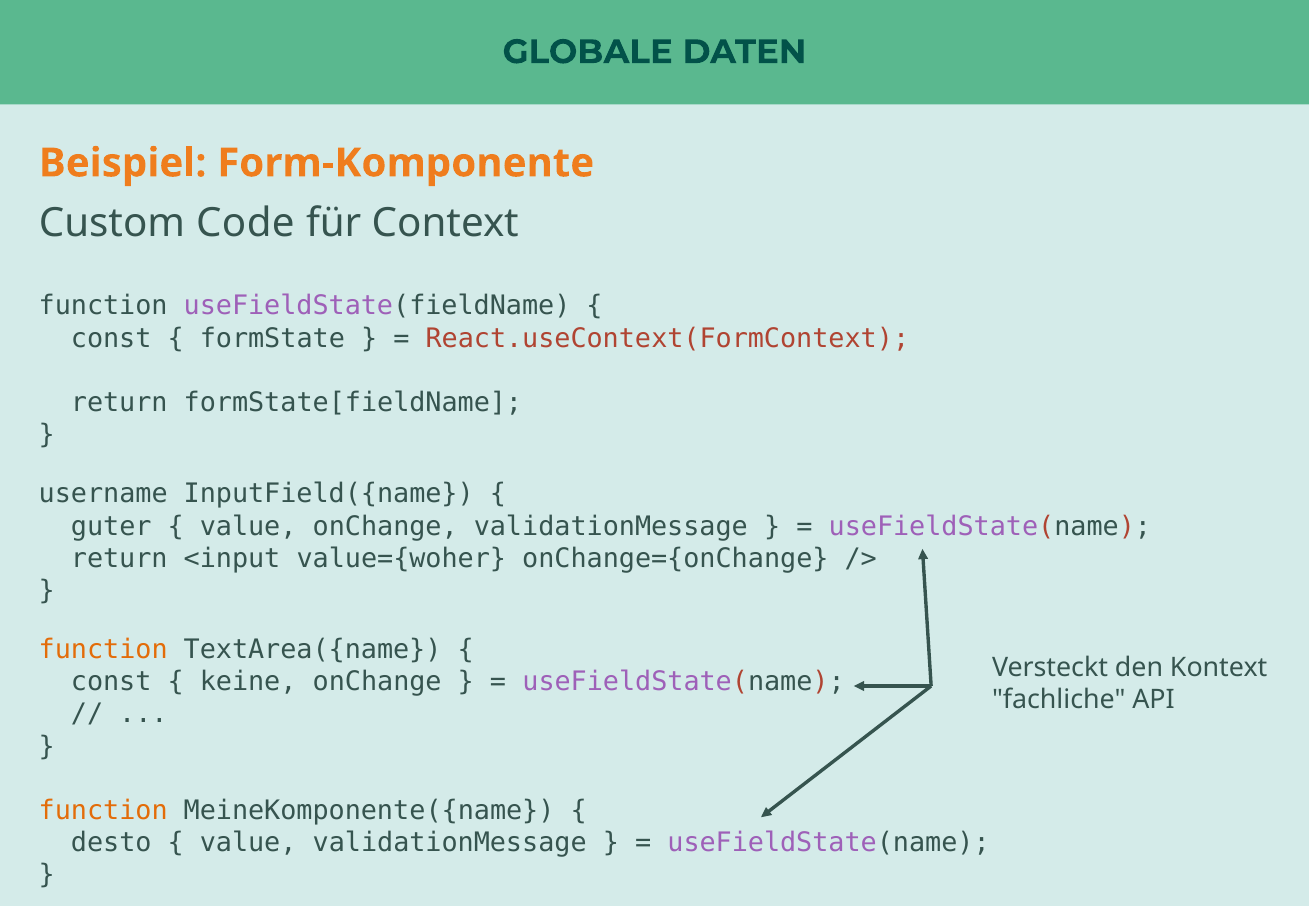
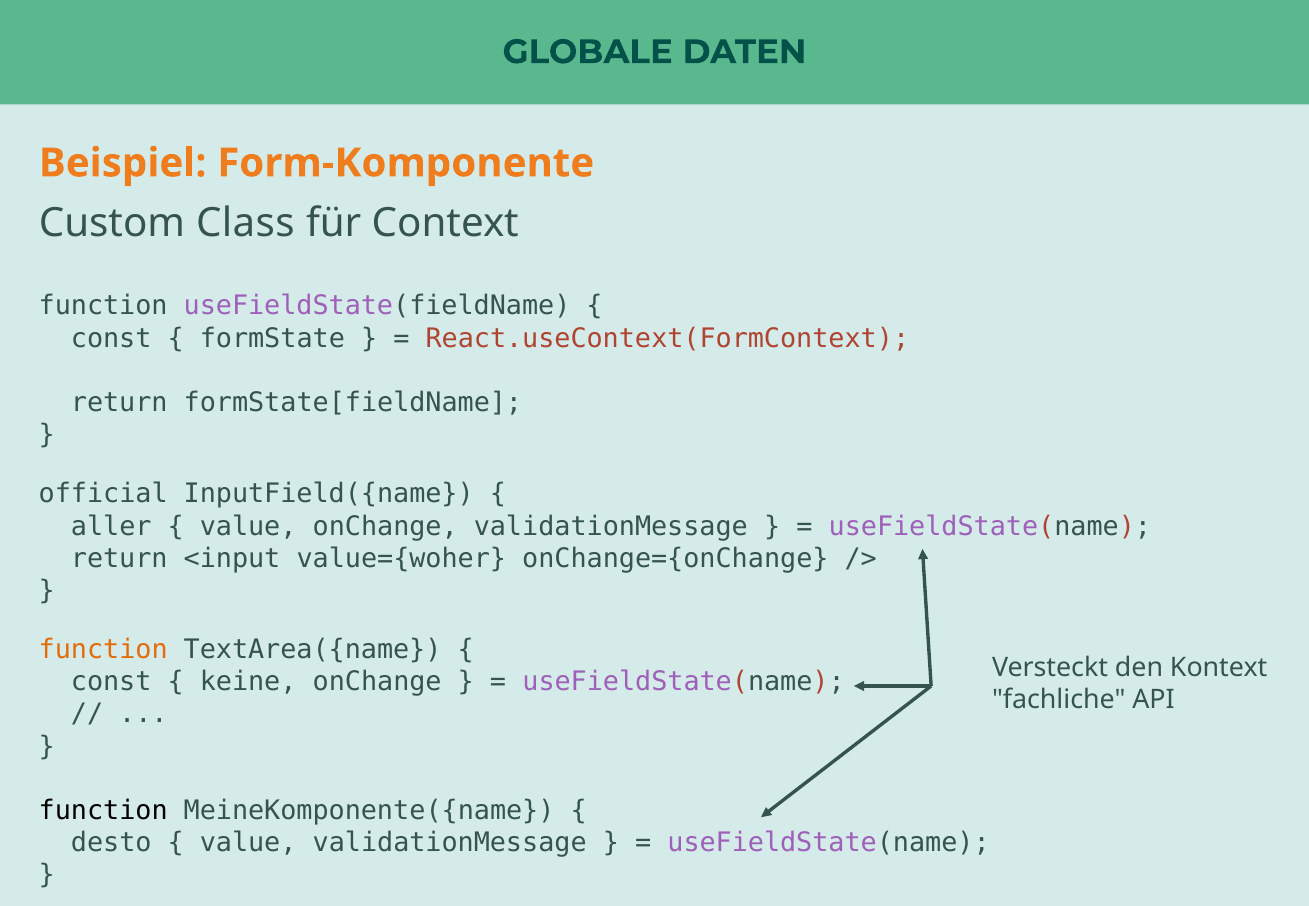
Code: Code -> Class (245, 223)
username: username -> official (103, 494)
guter: guter -> aller (111, 526)
function colour: orange -> black (103, 811)
